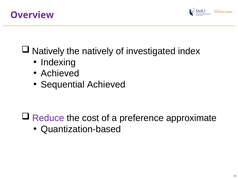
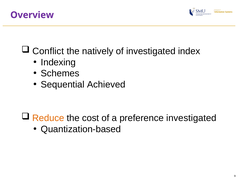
Natively: Natively -> Conflict (48, 51)
Achieved: Achieved -> Schemes (60, 73)
Reduce colour: purple -> orange (48, 118)
preference approximate: approximate -> investigated (191, 118)
